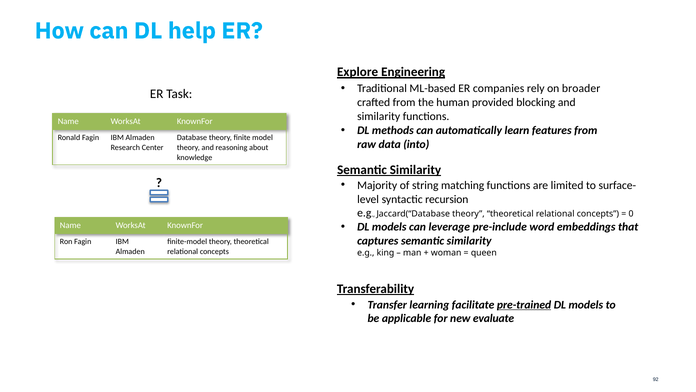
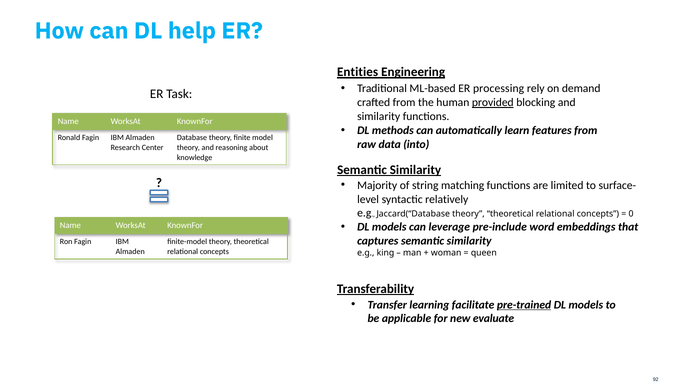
Explore: Explore -> Entities (358, 72)
companies: companies -> processing (499, 88)
broader: broader -> demand (581, 88)
provided underline: none -> present (493, 102)
recursion: recursion -> relatively (447, 199)
